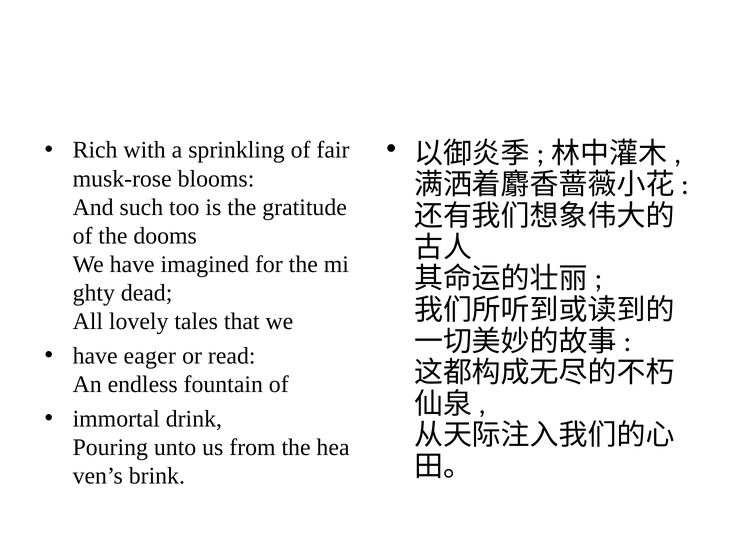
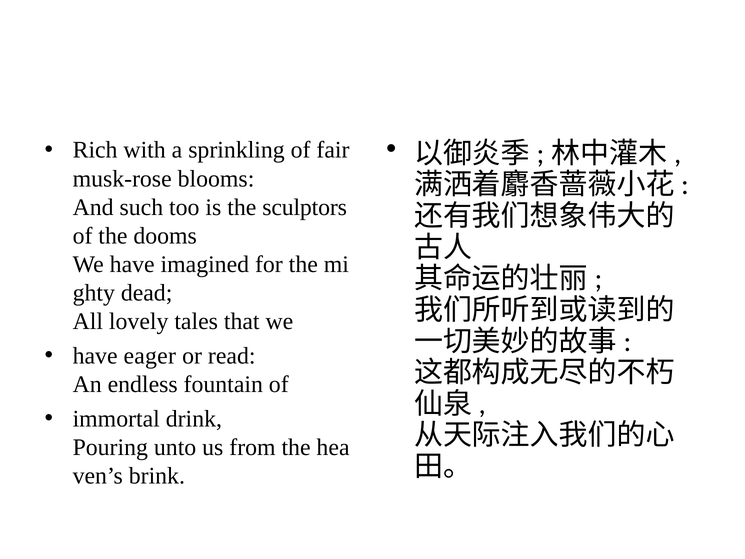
gratitude: gratitude -> sculptors (305, 207)
